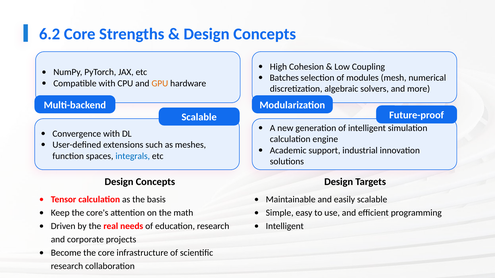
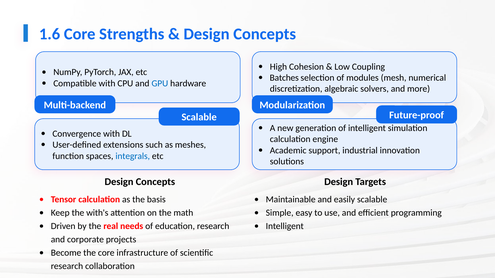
6.2: 6.2 -> 1.6 (50, 34)
GPU colour: orange -> blue (160, 84)
core's: core's -> with's (97, 213)
